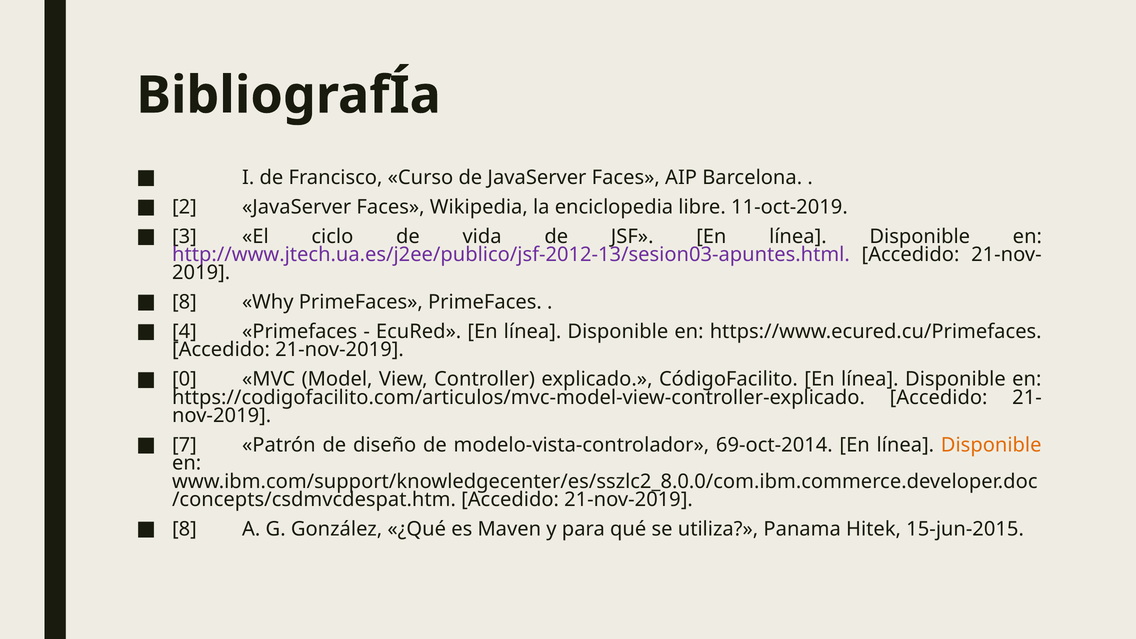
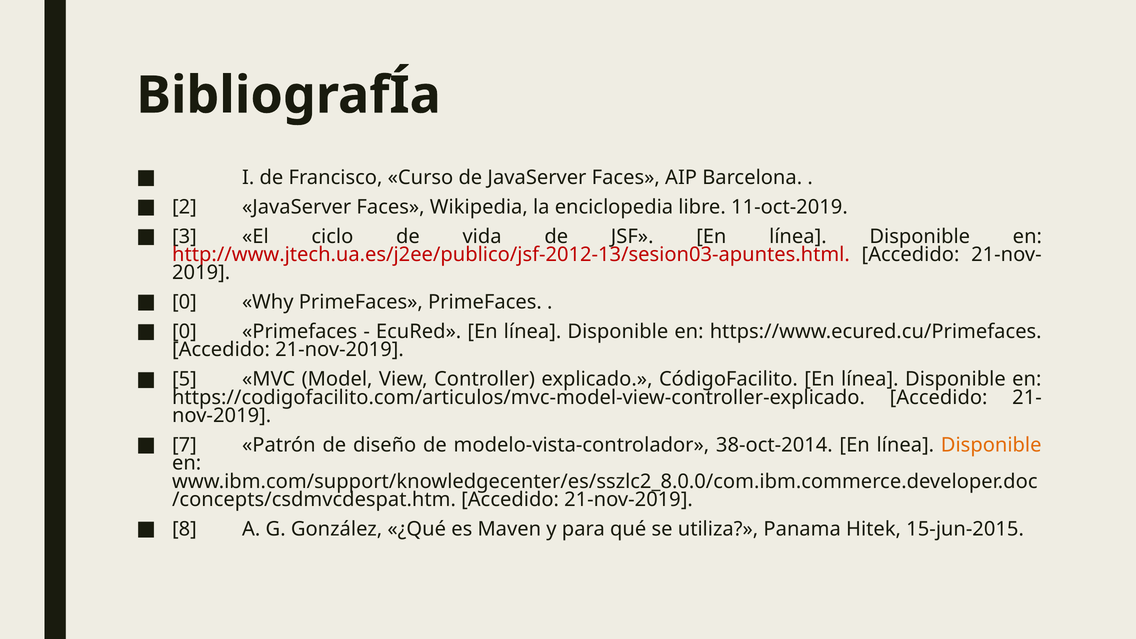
http://www.jtech.ua.es/j2ee/publico/jsf-2012-13/sesion03-apuntes.html colour: purple -> red (511, 255)
8: 8 -> 0 (184, 302)
4: 4 -> 0 (184, 332)
0: 0 -> 5 (184, 379)
69-oct-2014: 69-oct-2014 -> 38-oct-2014 (774, 445)
